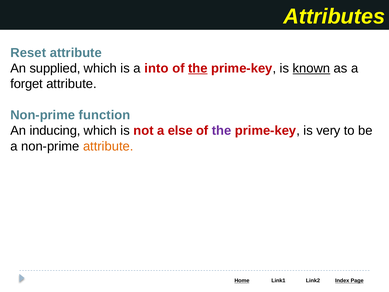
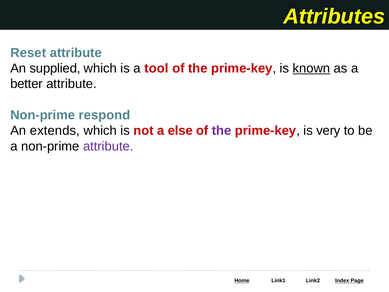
into: into -> tool (156, 68)
the underline: present -> none (198, 68)
forget: forget -> better (27, 84)
function: function -> respond (105, 115)
inducing: inducing -> extends (55, 131)
attribute colour: orange -> purple (108, 146)
